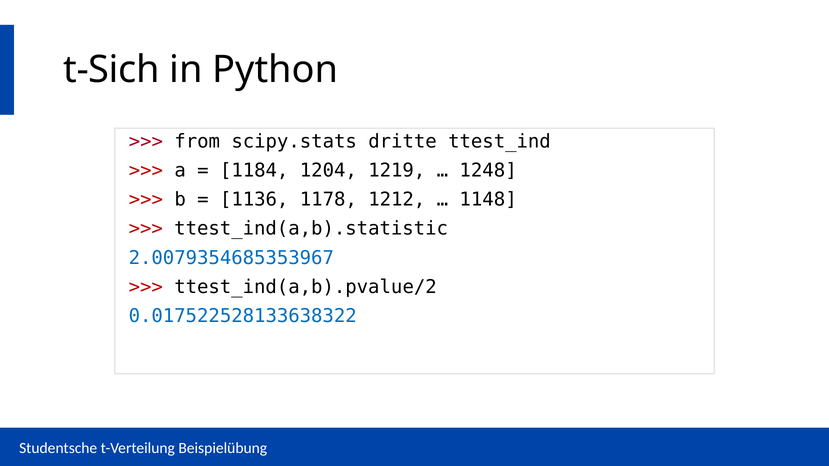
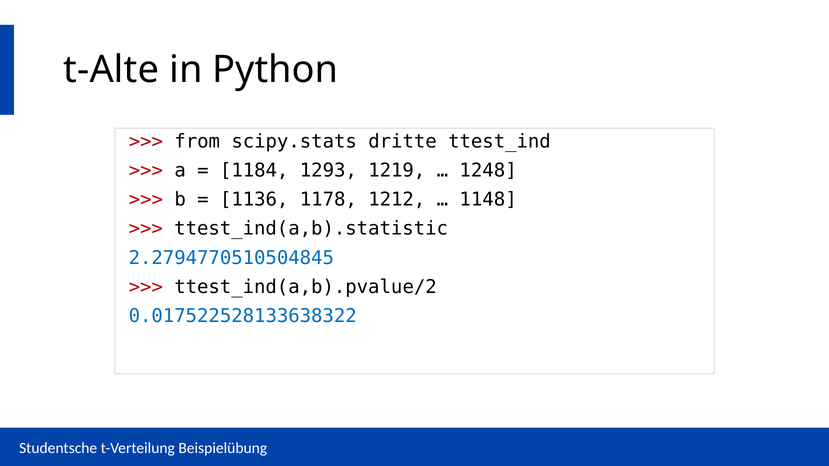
t-Sich: t-Sich -> t-Alte (111, 70)
1204: 1204 -> 1293 (328, 171)
2.0079354685353967: 2.0079354685353967 -> 2.2794770510504845 (231, 258)
